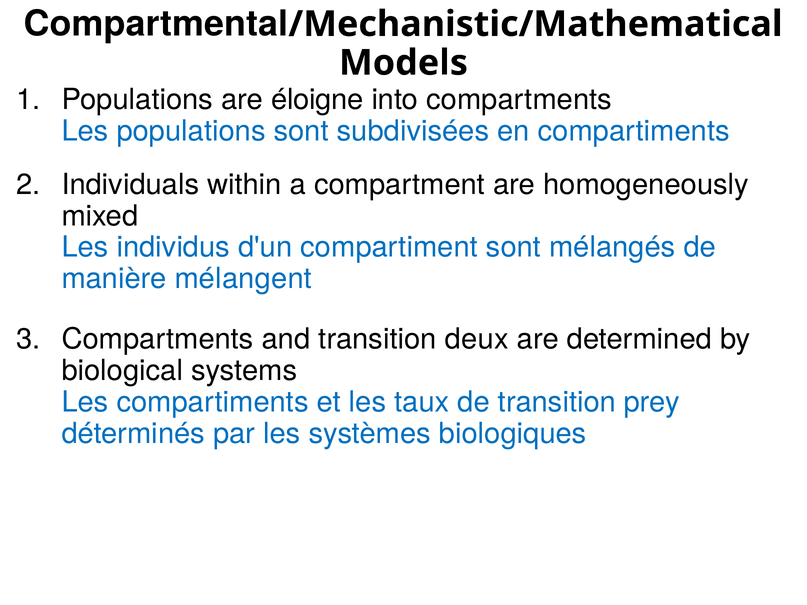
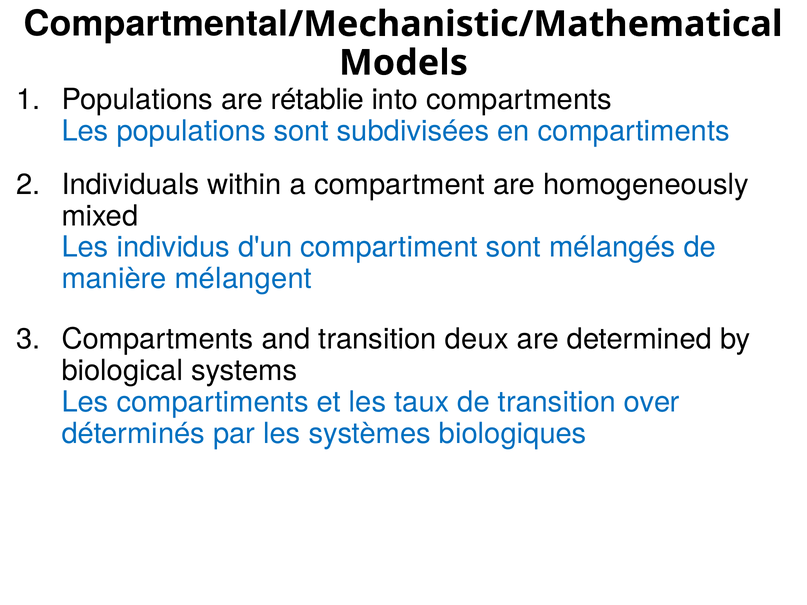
éloigne: éloigne -> rétablie (317, 100)
prey: prey -> over (652, 402)
